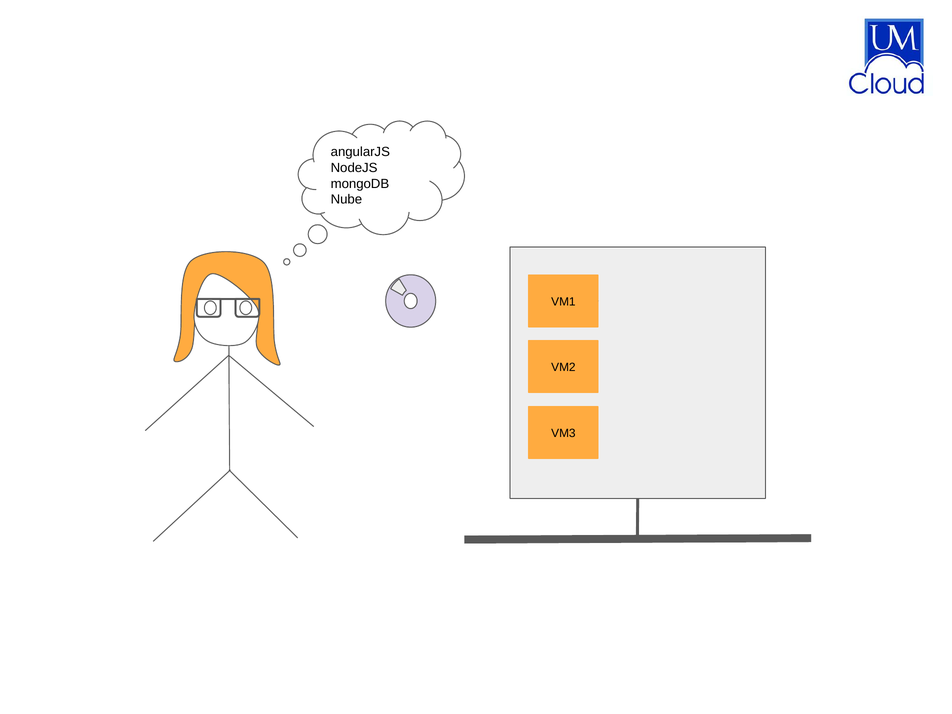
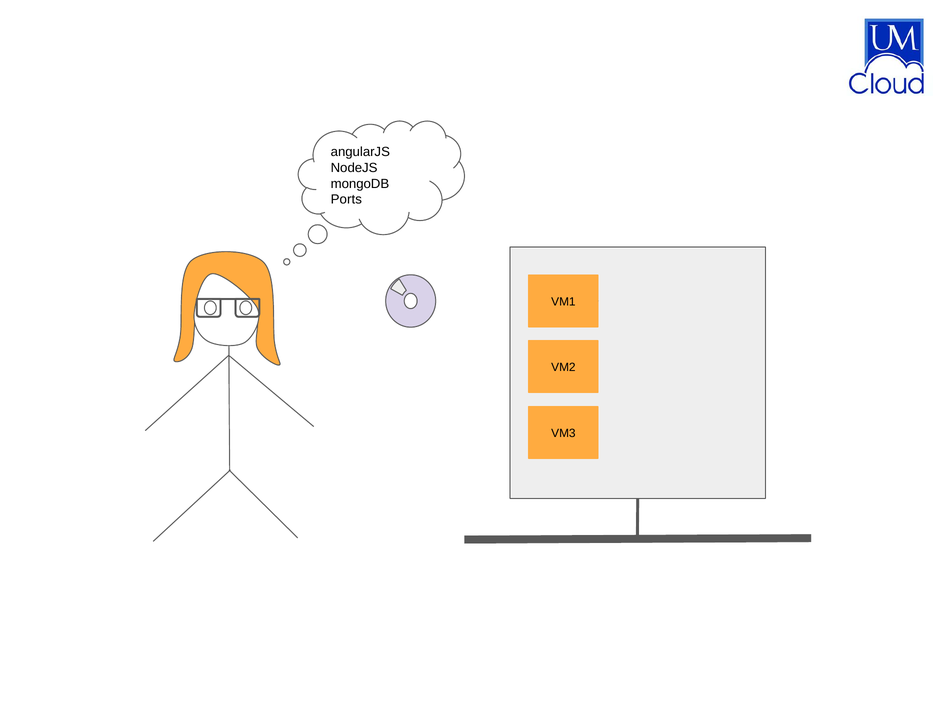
Nube: Nube -> Ports (346, 200)
